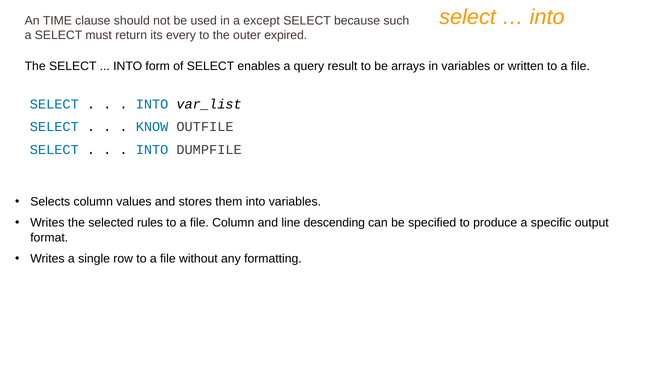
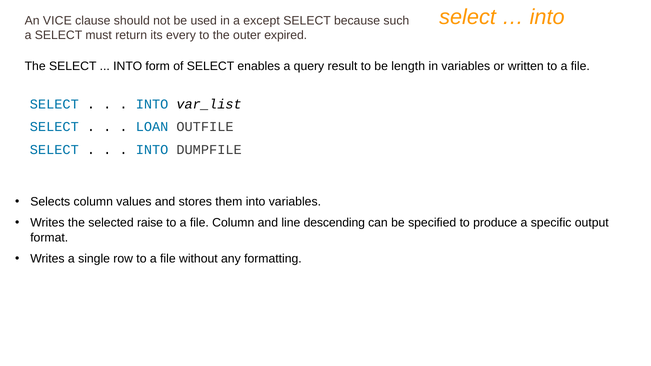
TIME: TIME -> VICE (57, 21)
arrays: arrays -> length (408, 66)
KNOW: KNOW -> LOAN (152, 127)
rules: rules -> raise (150, 223)
